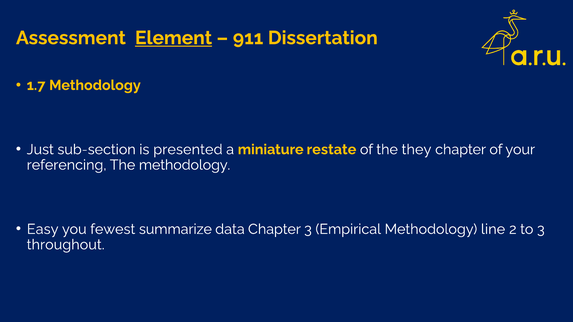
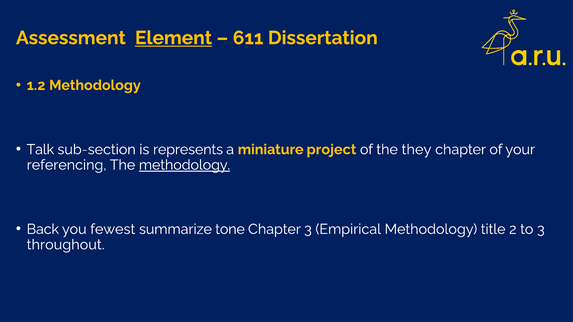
911: 911 -> 611 (248, 38)
1.7: 1.7 -> 1.2 (36, 85)
Just: Just -> Talk (40, 150)
presented: presented -> represents (188, 150)
restate: restate -> project (331, 150)
methodology underline: none -> present (185, 165)
Easy: Easy -> Back (43, 229)
data: data -> tone (230, 229)
line: line -> title (493, 229)
